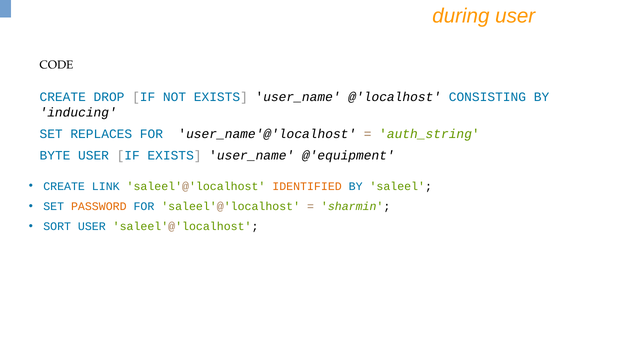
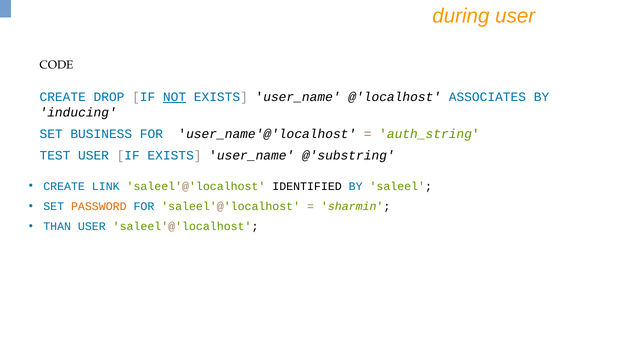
NOT underline: none -> present (175, 97)
CONSISTING: CONSISTING -> ASSOCIATES (487, 97)
REPLACES: REPLACES -> BUSINESS (101, 134)
BYTE: BYTE -> TEST (55, 156)
@'equipment: @'equipment -> @'substring (348, 156)
IDENTIFIED colour: orange -> black (307, 186)
SORT: SORT -> THAN (57, 226)
